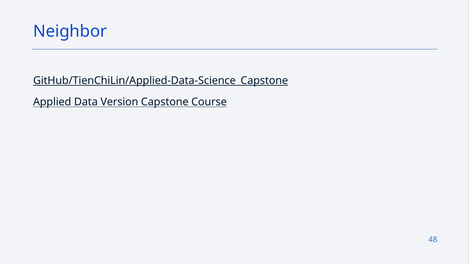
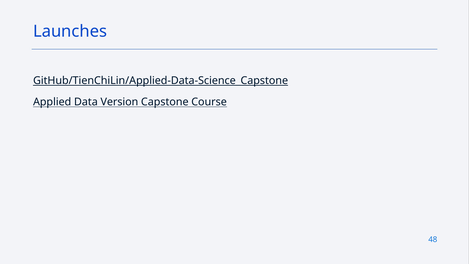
Neighbor: Neighbor -> Launches (70, 31)
